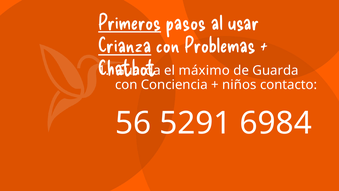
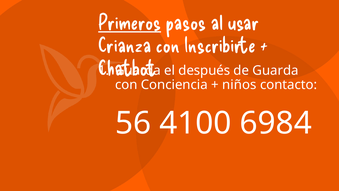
Crianza underline: present -> none (125, 46)
Problemas: Problemas -> Inscribirte (220, 46)
máximo: máximo -> después (204, 70)
5291: 5291 -> 4100 (195, 123)
